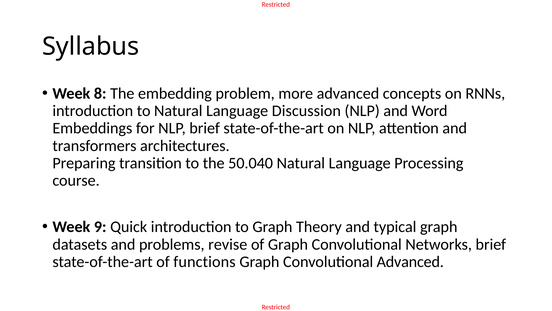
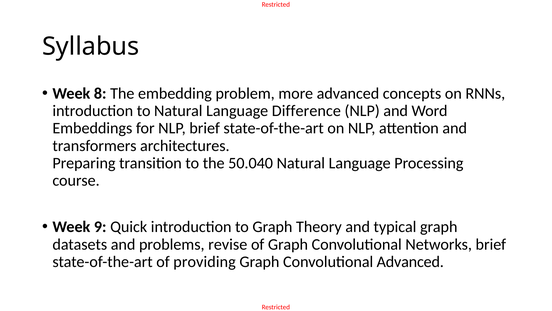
Discussion: Discussion -> Difference (306, 111)
functions: functions -> providing (205, 261)
